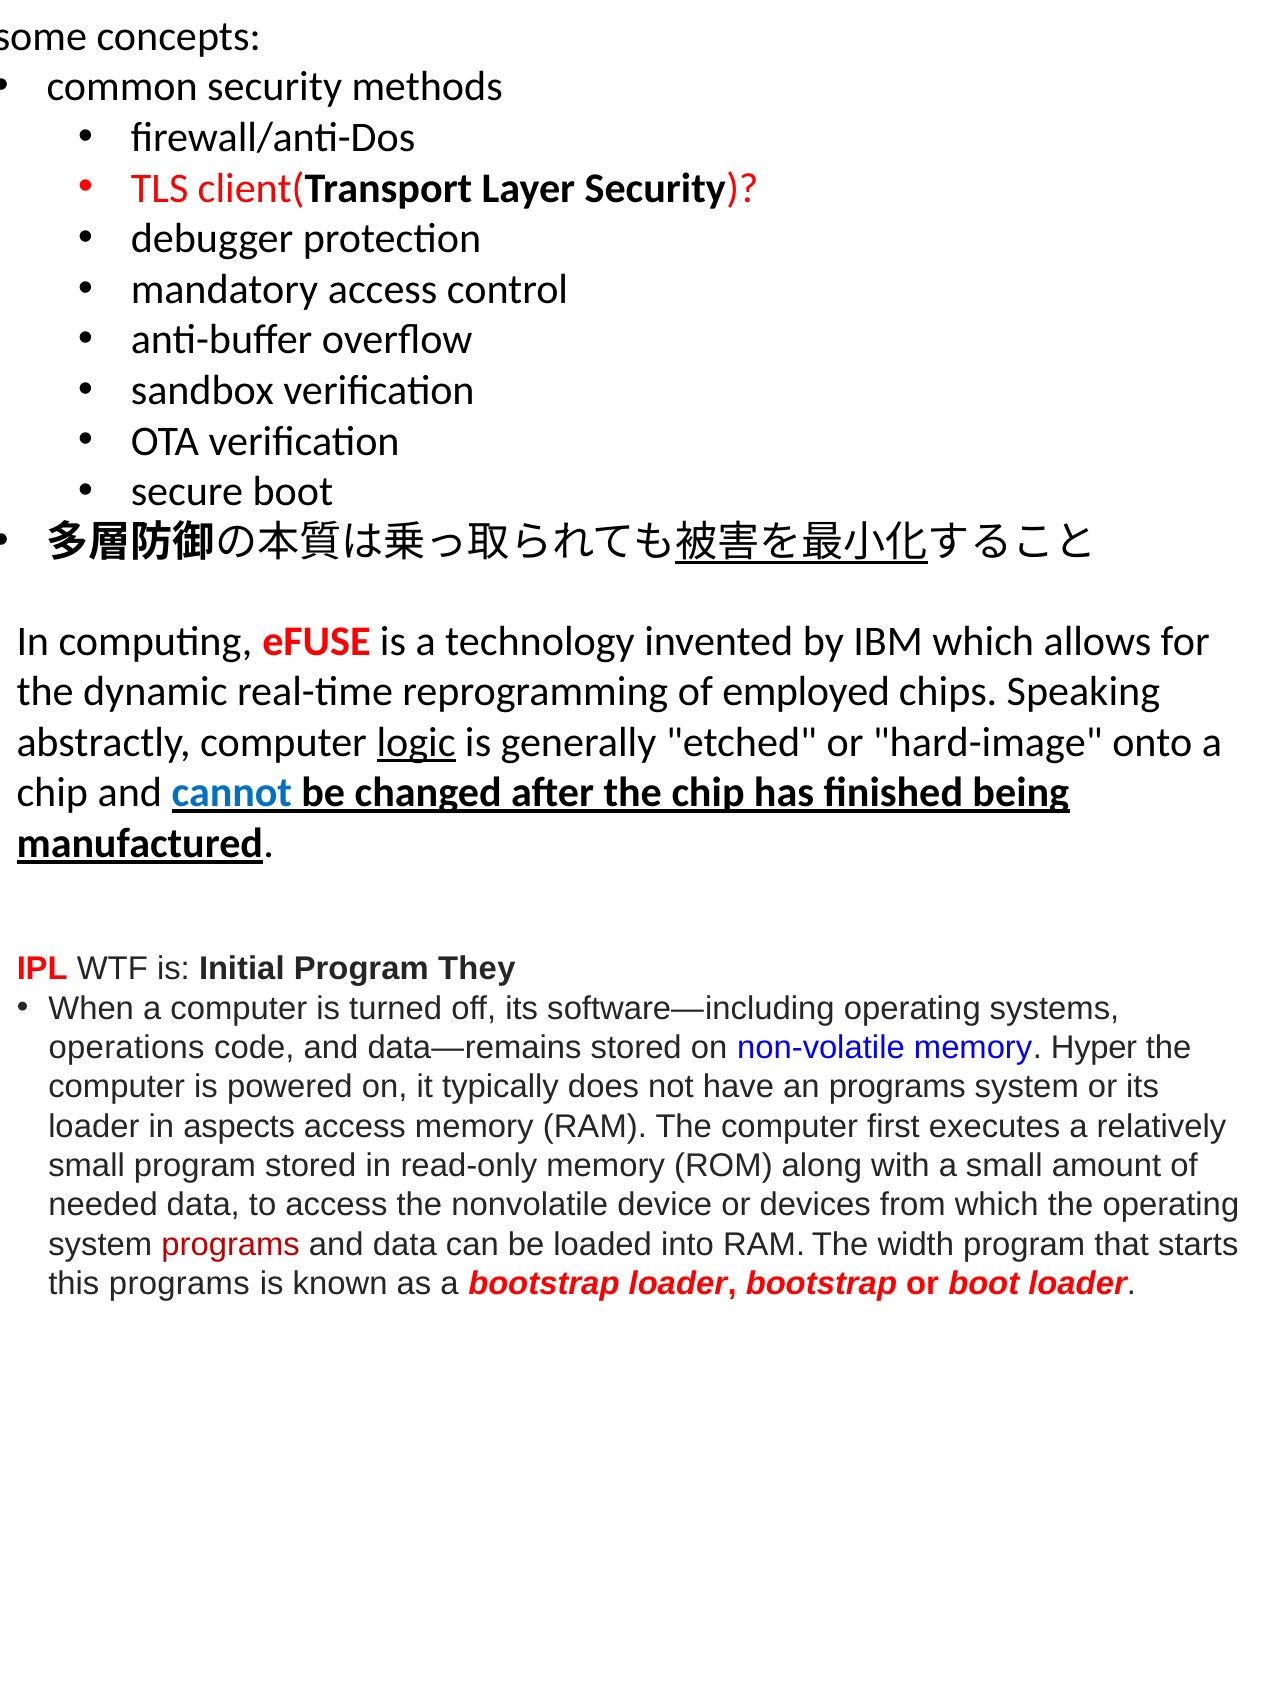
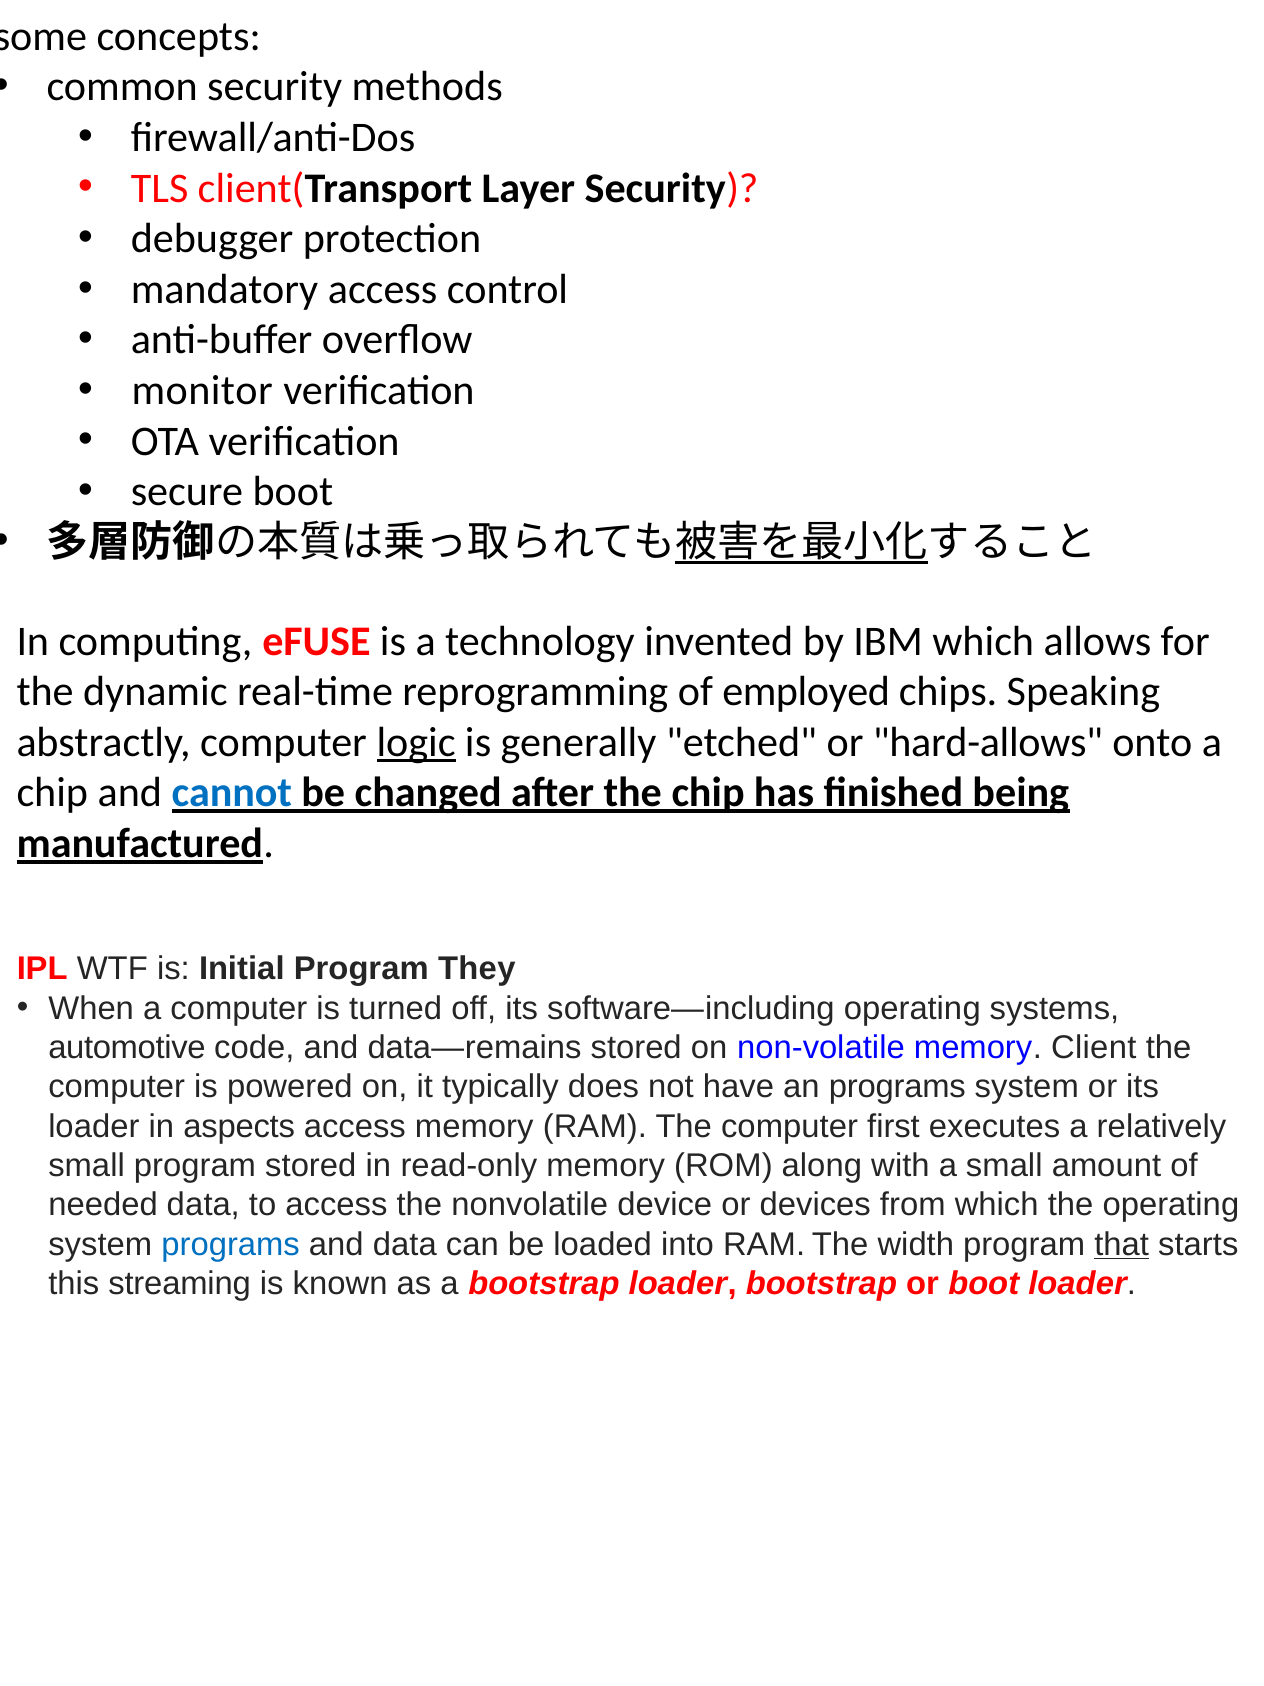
sandbox: sandbox -> monitor (202, 390)
hard-image: hard-image -> hard-allows (988, 742)
operations: operations -> automotive (127, 1047)
Hyper: Hyper -> Client (1094, 1047)
programs colour: red -> blue (231, 1244)
that underline: none -> present (1122, 1244)
this programs: programs -> streaming (180, 1283)
